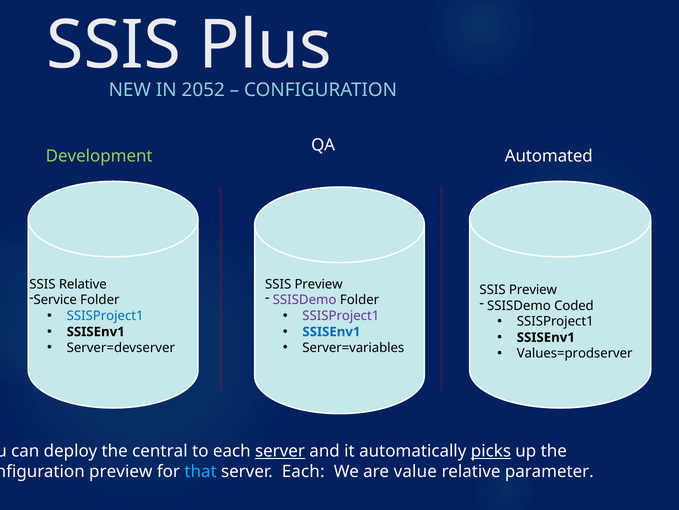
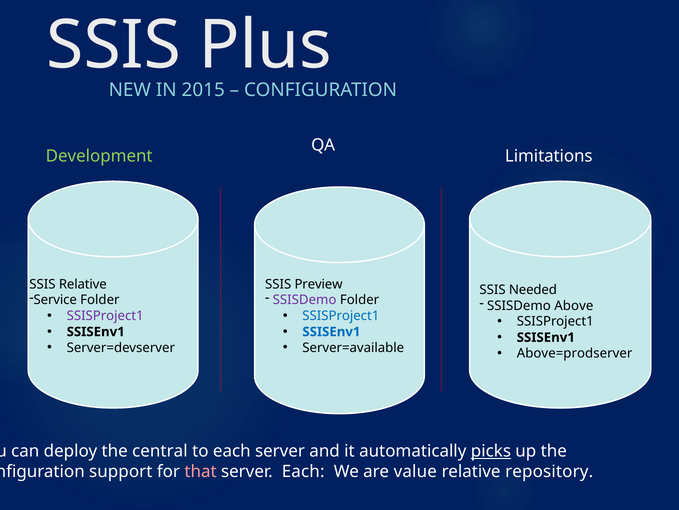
2052: 2052 -> 2015 (203, 90)
Automated: Automated -> Limitations (549, 156)
Preview: Preview -> Needed (533, 289)
Coded: Coded -> Above (574, 305)
SSISProject1 colour: blue -> purple (105, 315)
SSISProject1 colour: purple -> blue (341, 315)
Server=variables: Server=variables -> Server=available (353, 347)
Values=prodserver: Values=prodserver -> Above=prodserver (575, 353)
server underline: present -> none (280, 450)
preview: preview -> support (121, 471)
that colour: light blue -> pink (201, 471)
parameter: parameter -> repository (549, 471)
